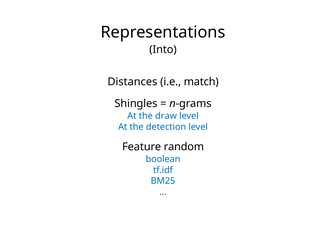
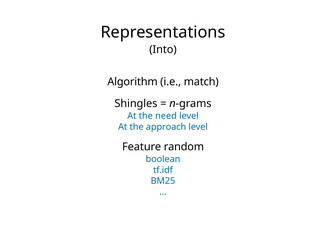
Distances: Distances -> Algorithm (133, 82)
draw: draw -> need (166, 116)
detection: detection -> approach (166, 127)
